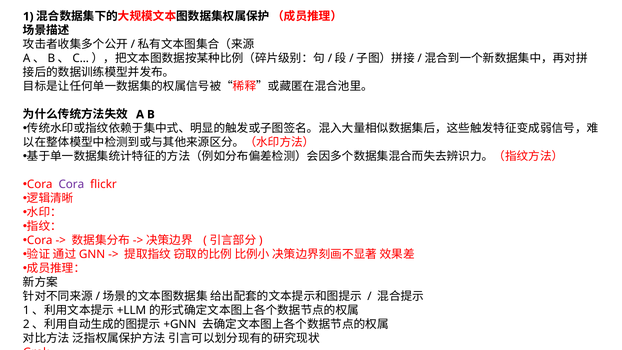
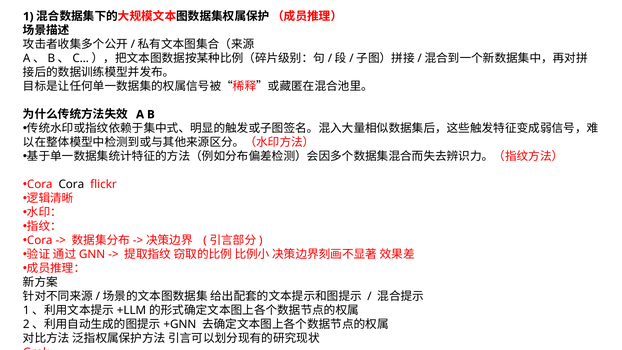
Cora colour: purple -> black (71, 184)
